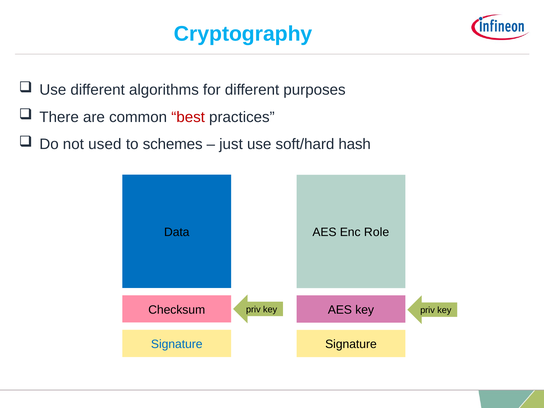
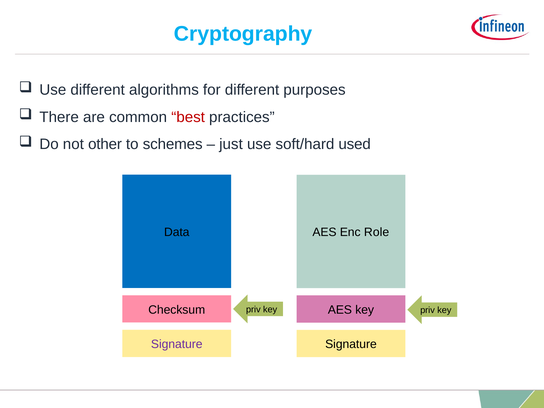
used: used -> other (105, 144)
hash: hash -> used (355, 144)
Signature colour: blue -> purple (177, 344)
